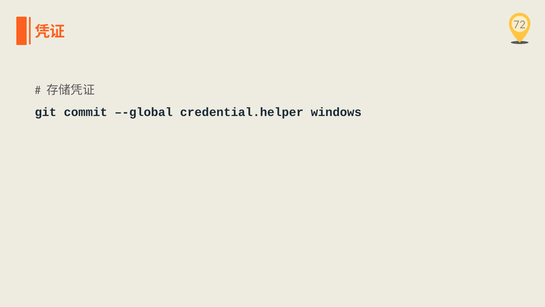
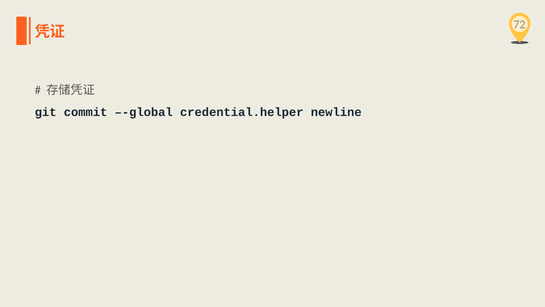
windows: windows -> newline (336, 112)
